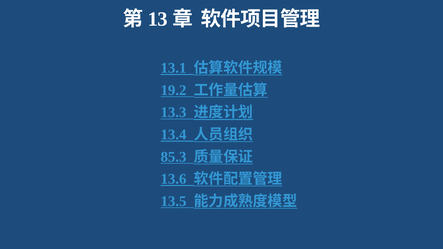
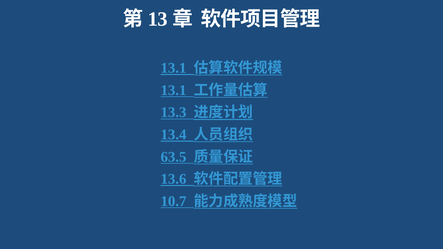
19.2: 19.2 -> 13.1 (174, 90)
85.3: 85.3 -> 63.5 (174, 157)
13.5: 13.5 -> 10.7 (174, 201)
